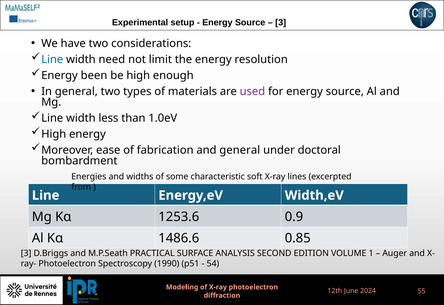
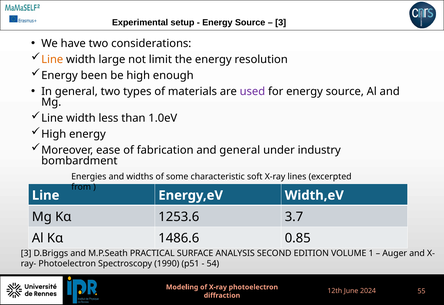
Line colour: blue -> orange (52, 60)
need: need -> large (112, 60)
doctoral: doctoral -> industry (319, 150)
0.9: 0.9 -> 3.7 (294, 217)
